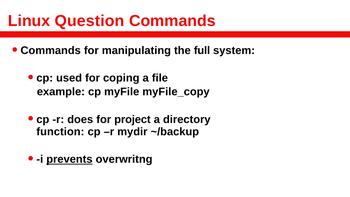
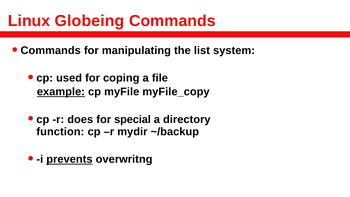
Question: Question -> Globeing (89, 21)
full: full -> list (202, 51)
example underline: none -> present (61, 92)
project: project -> special (133, 119)
